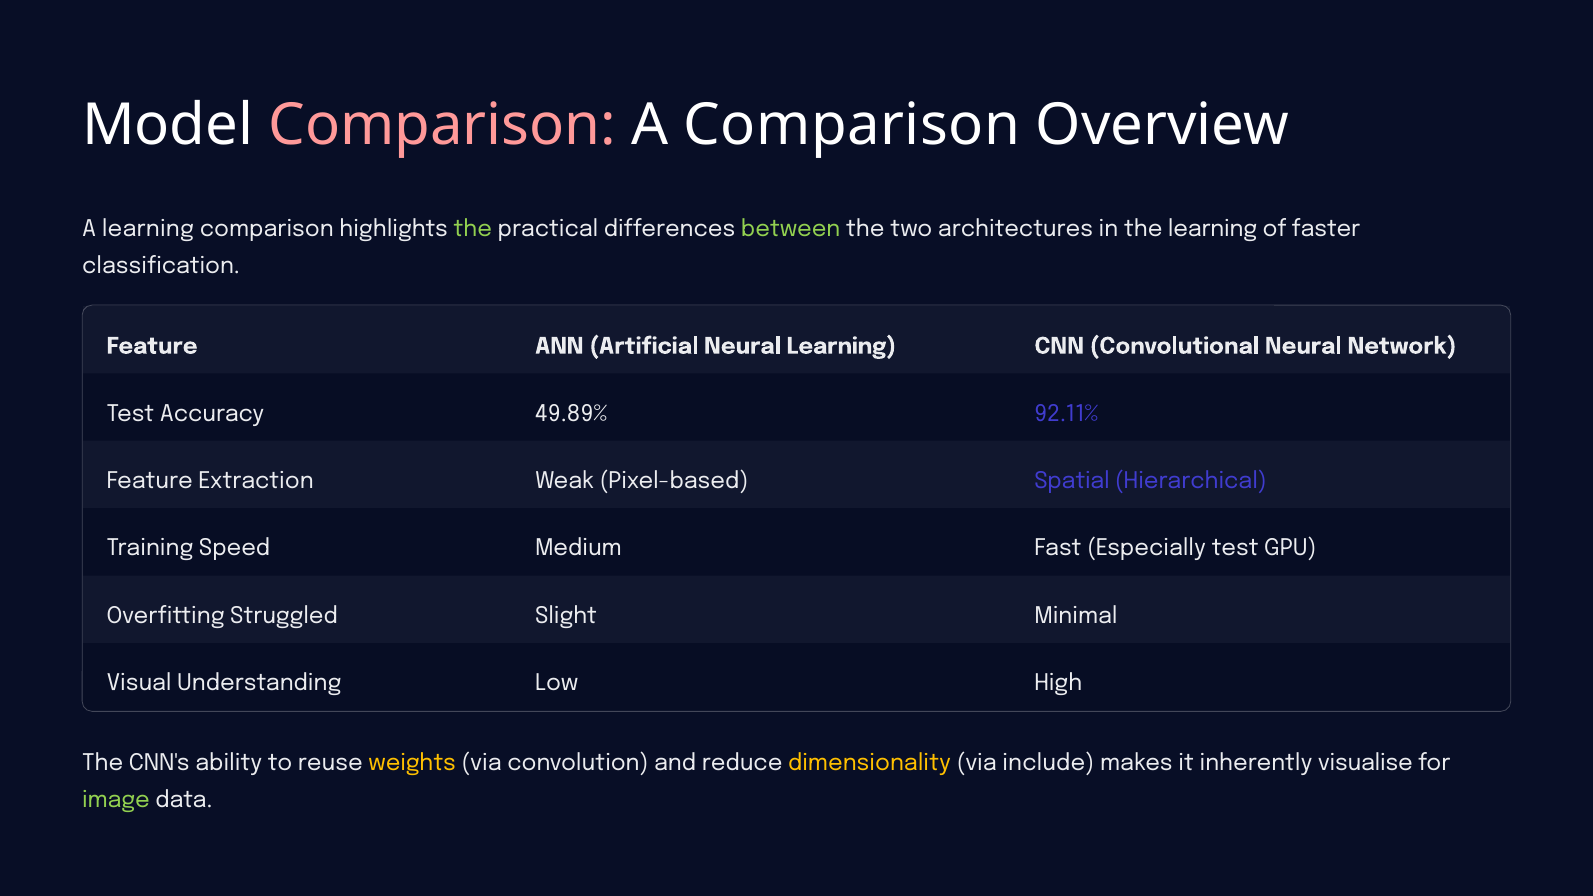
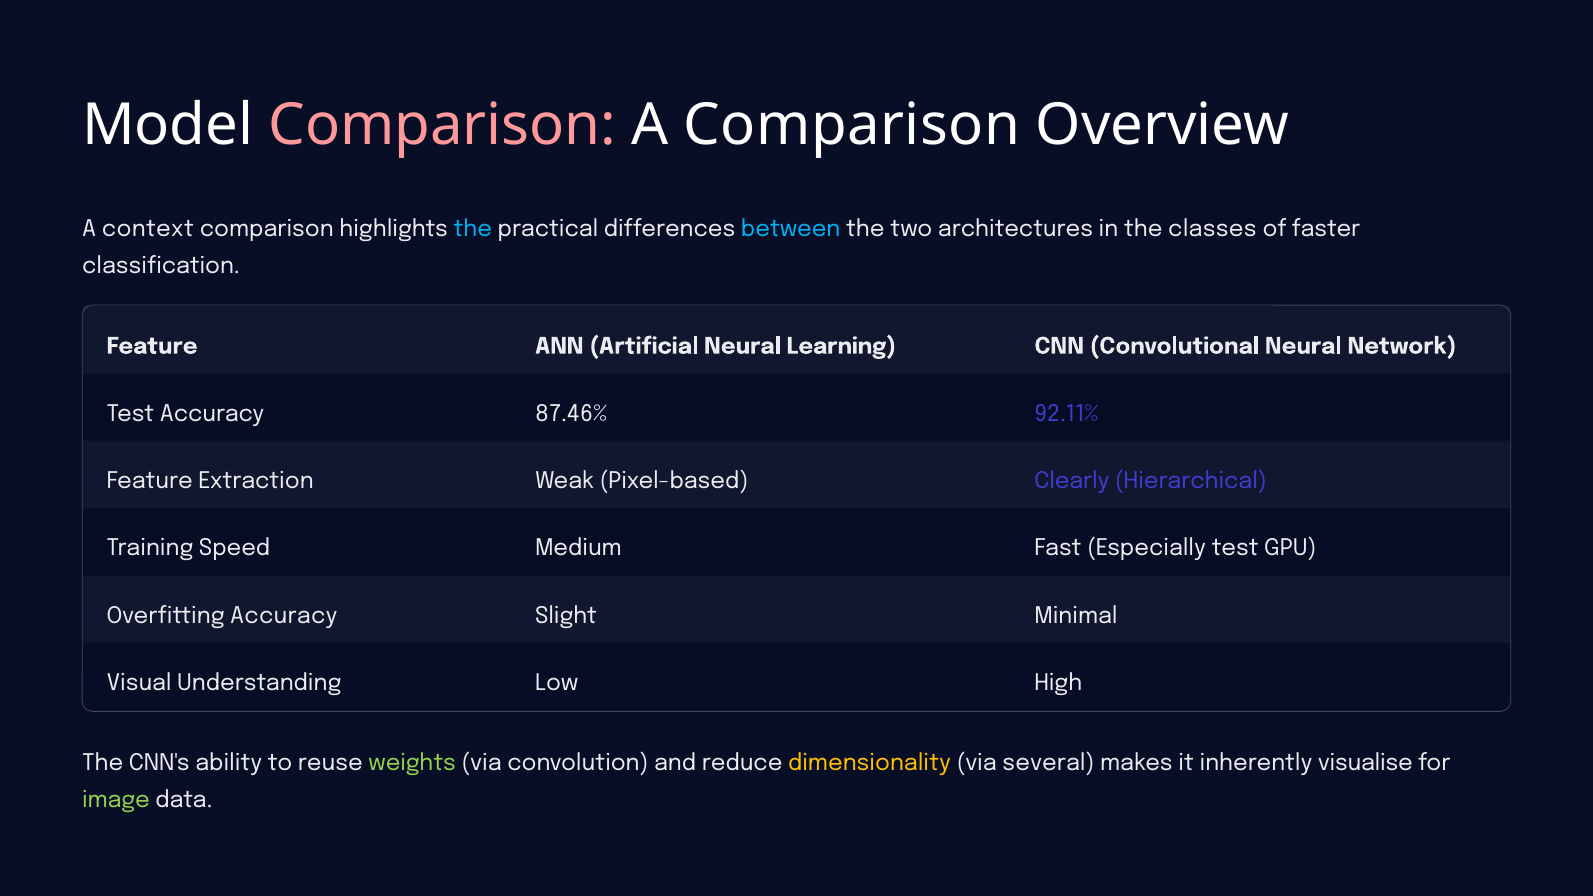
A learning: learning -> context (148, 229)
the colour: light green -> light blue (473, 229)
between colour: light green -> light blue (791, 229)
the learning: learning -> classes (1212, 229)
49.89%: 49.89% -> 87.46% (571, 414)
Spatial: Spatial -> Clearly (1072, 481)
Overfitting Struggled: Struggled -> Accuracy (284, 616)
weights colour: yellow -> light green (412, 763)
include: include -> several (1048, 763)
